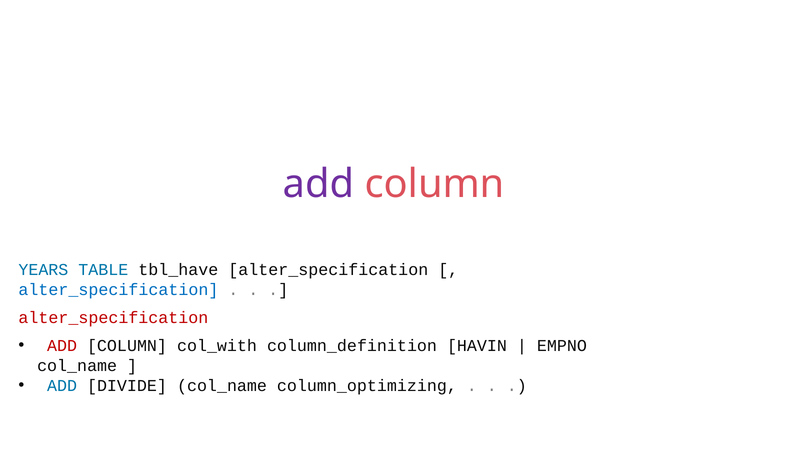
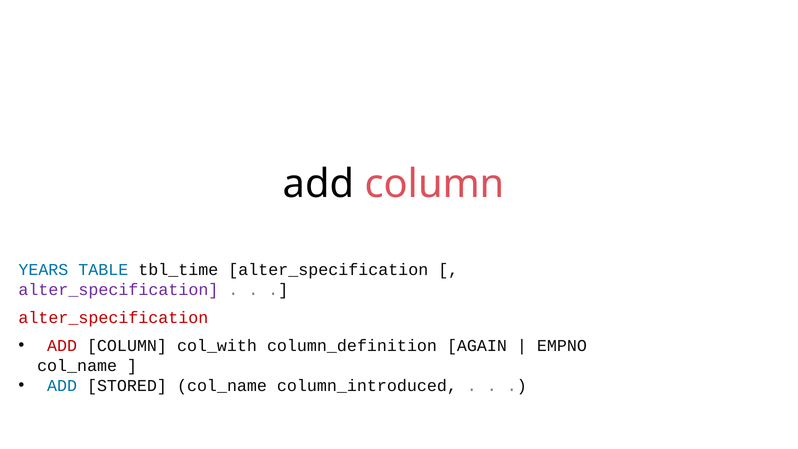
add colour: purple -> black (318, 184)
tbl_have: tbl_have -> tbl_time (178, 270)
alter_specification colour: blue -> purple (118, 290)
HAVIN: HAVIN -> AGAIN (477, 346)
DIVIDE: DIVIDE -> STORED (127, 386)
column_optimizing: column_optimizing -> column_introduced (367, 386)
